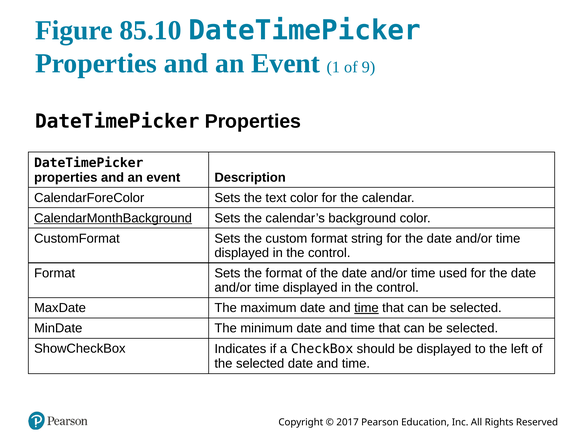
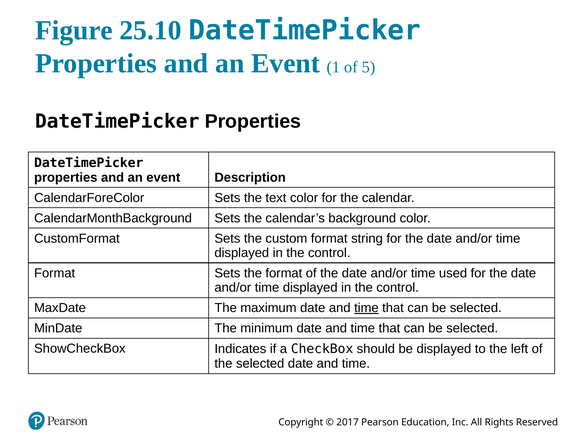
85.10: 85.10 -> 25.10 (151, 30)
9: 9 -> 5 (368, 67)
CalendarMonthBackground underline: present -> none (113, 218)
